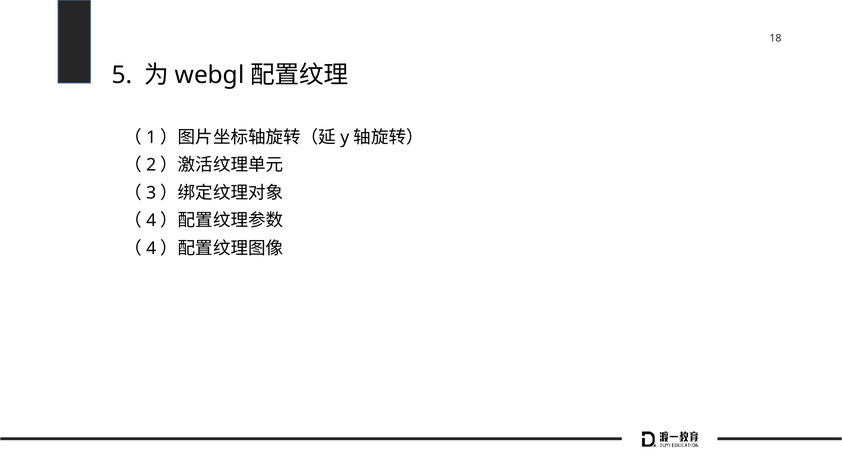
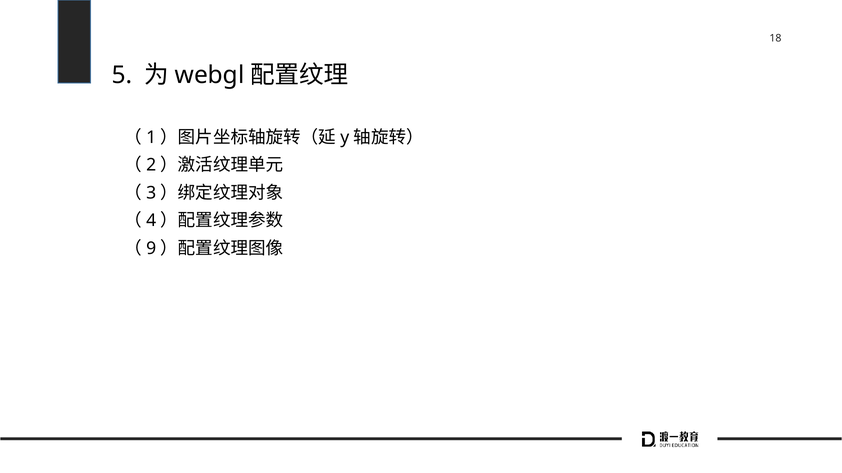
4: 4 -> 9 (151, 249)
